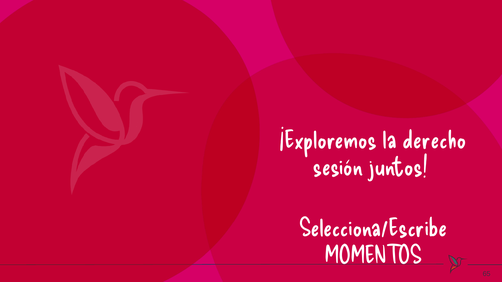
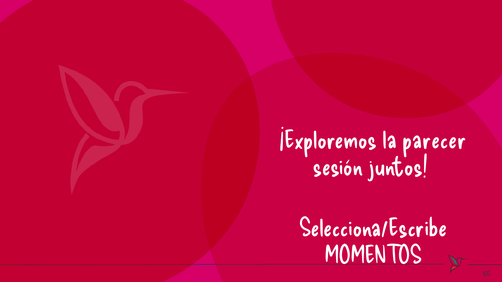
derecho: derecho -> parecer (434, 140)
